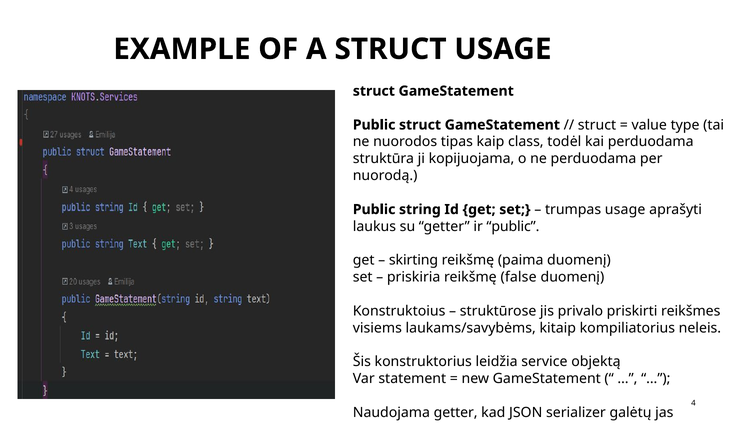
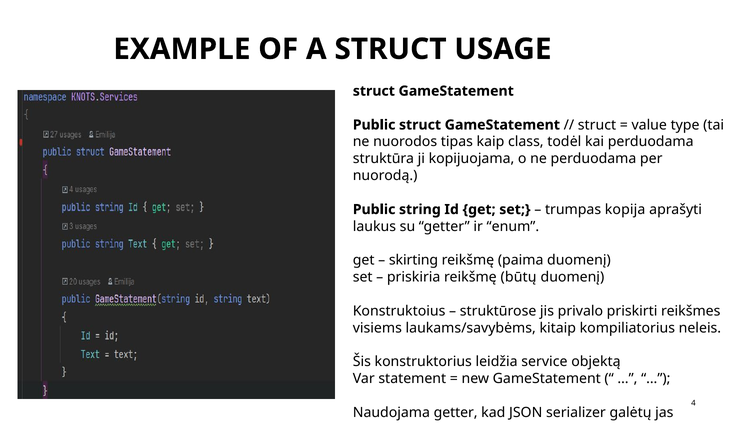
trumpas usage: usage -> kopija (625, 210)
ir public: public -> enum (513, 227)
false: false -> būtų (519, 278)
